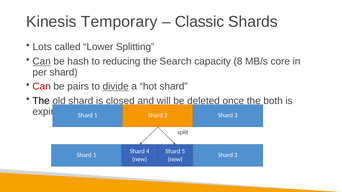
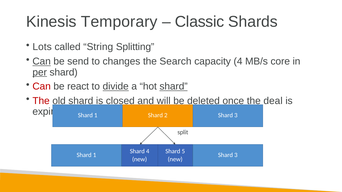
Lower: Lower -> String (98, 47)
hash: hash -> send (78, 62)
reducing: reducing -> changes (121, 62)
capacity 8: 8 -> 4 (238, 62)
per underline: none -> present (40, 72)
pairs: pairs -> react (78, 87)
shard underline: none -> present (174, 87)
The colour: black -> red (41, 101)
both: both -> deal (273, 101)
